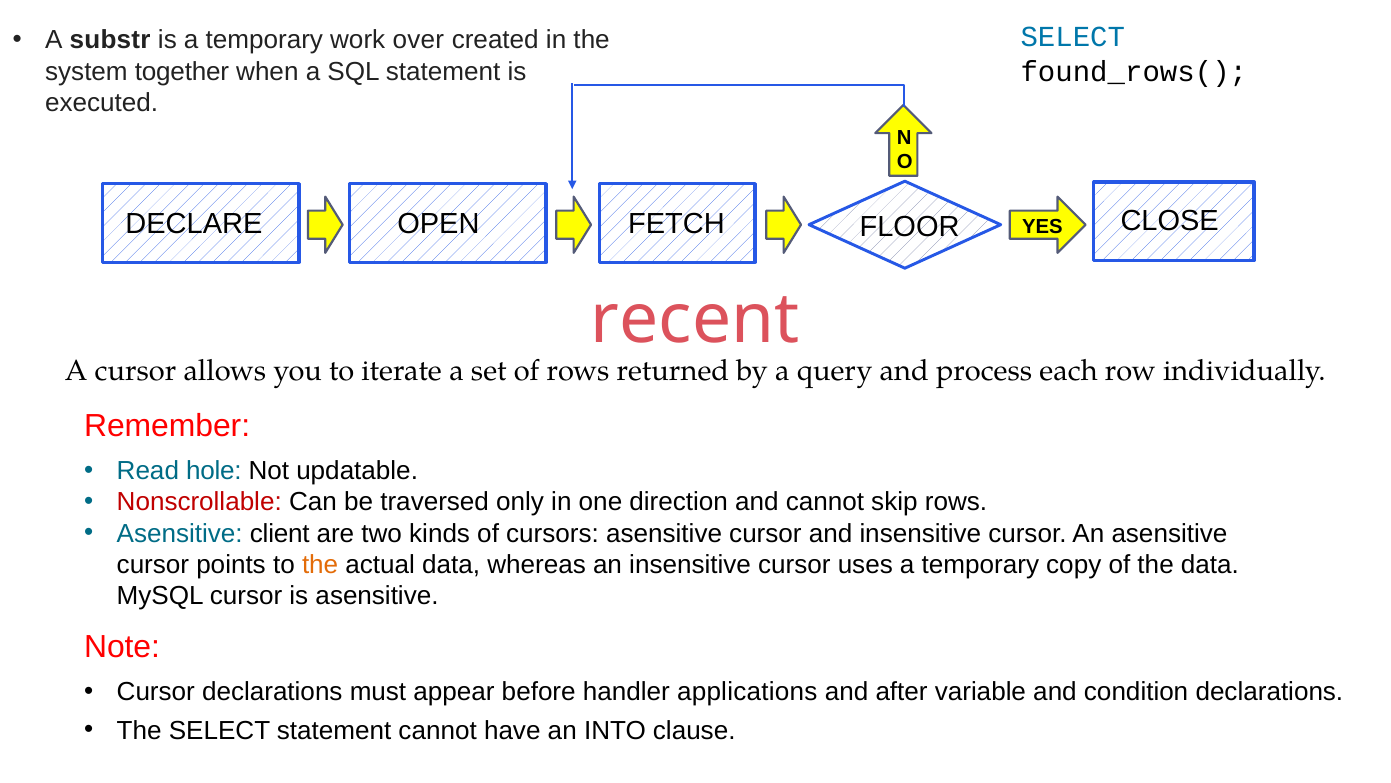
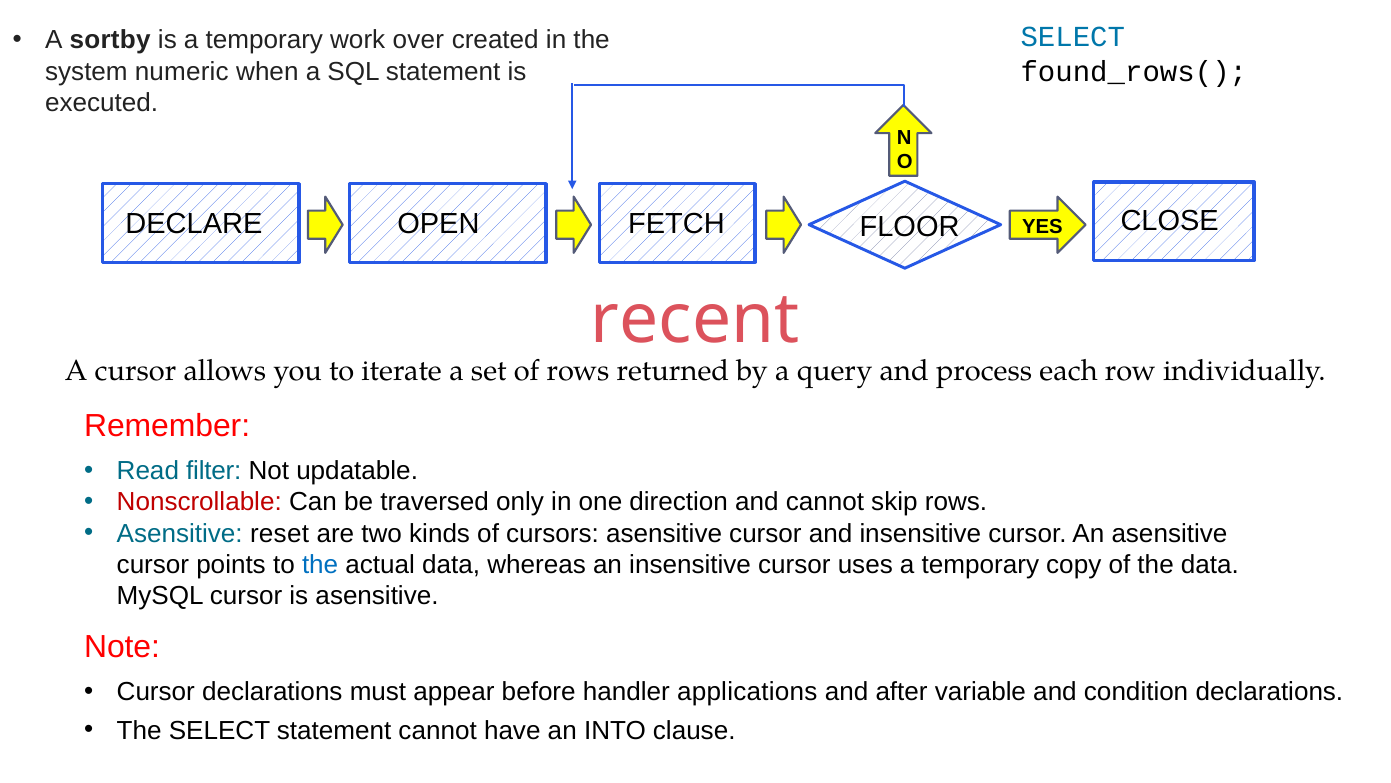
substr: substr -> sortby (110, 40)
together: together -> numeric (182, 71)
hole: hole -> filter (214, 471)
client: client -> reset (280, 533)
the colour: orange -> blue (320, 565)
